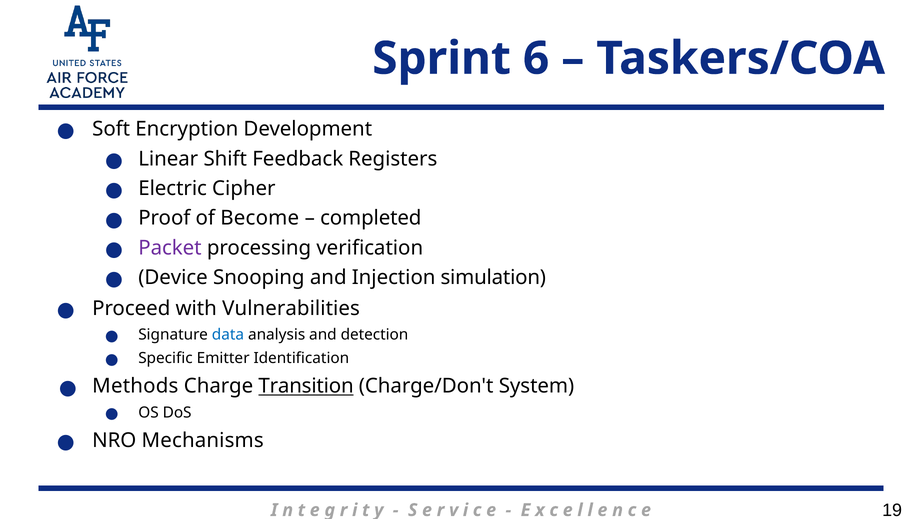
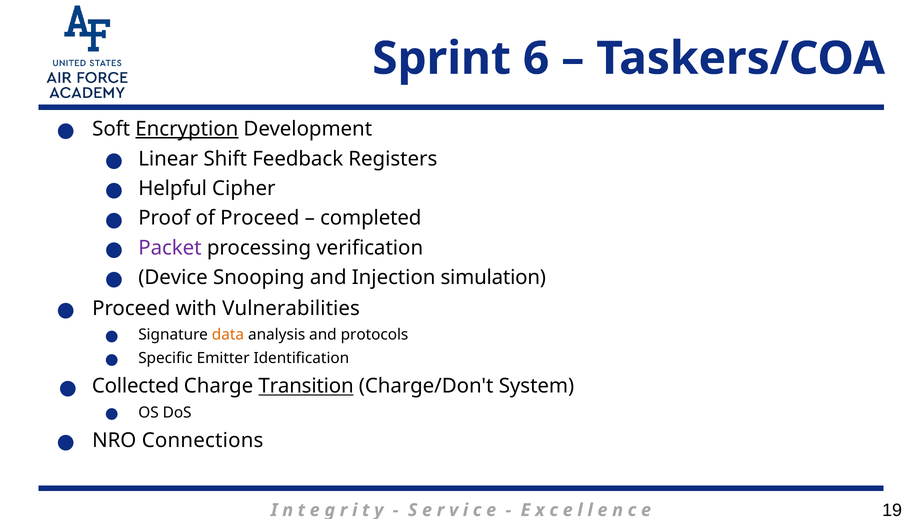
Encryption underline: none -> present (187, 129)
Electric: Electric -> Helpful (173, 188)
of Become: Become -> Proceed (260, 218)
data colour: blue -> orange (228, 334)
detection: detection -> protocols (374, 334)
Methods: Methods -> Collected (136, 386)
Mechanisms: Mechanisms -> Connections (203, 440)
